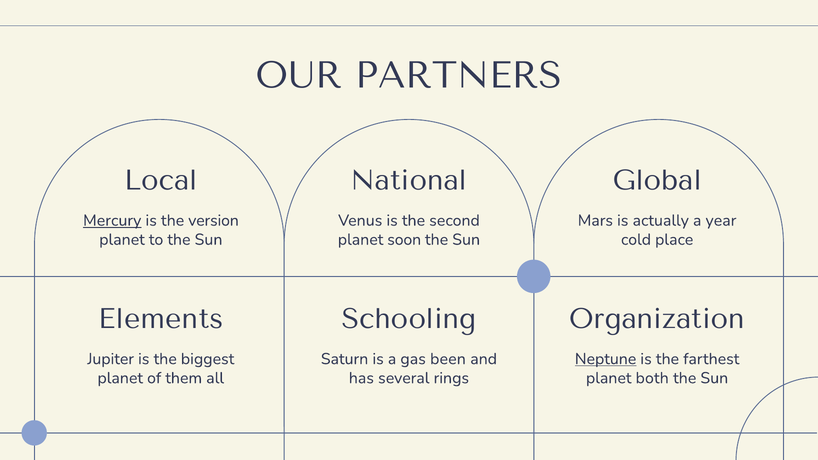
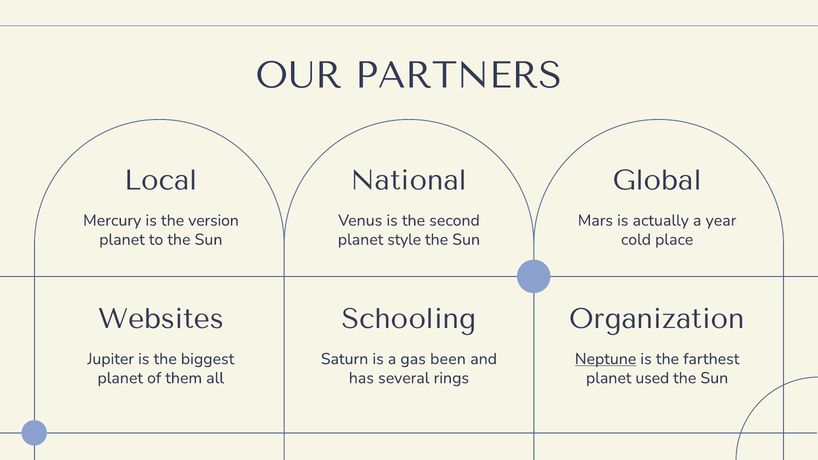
Mercury underline: present -> none (112, 221)
soon: soon -> style (404, 240)
Elements: Elements -> Websites (161, 319)
both: both -> used (652, 378)
